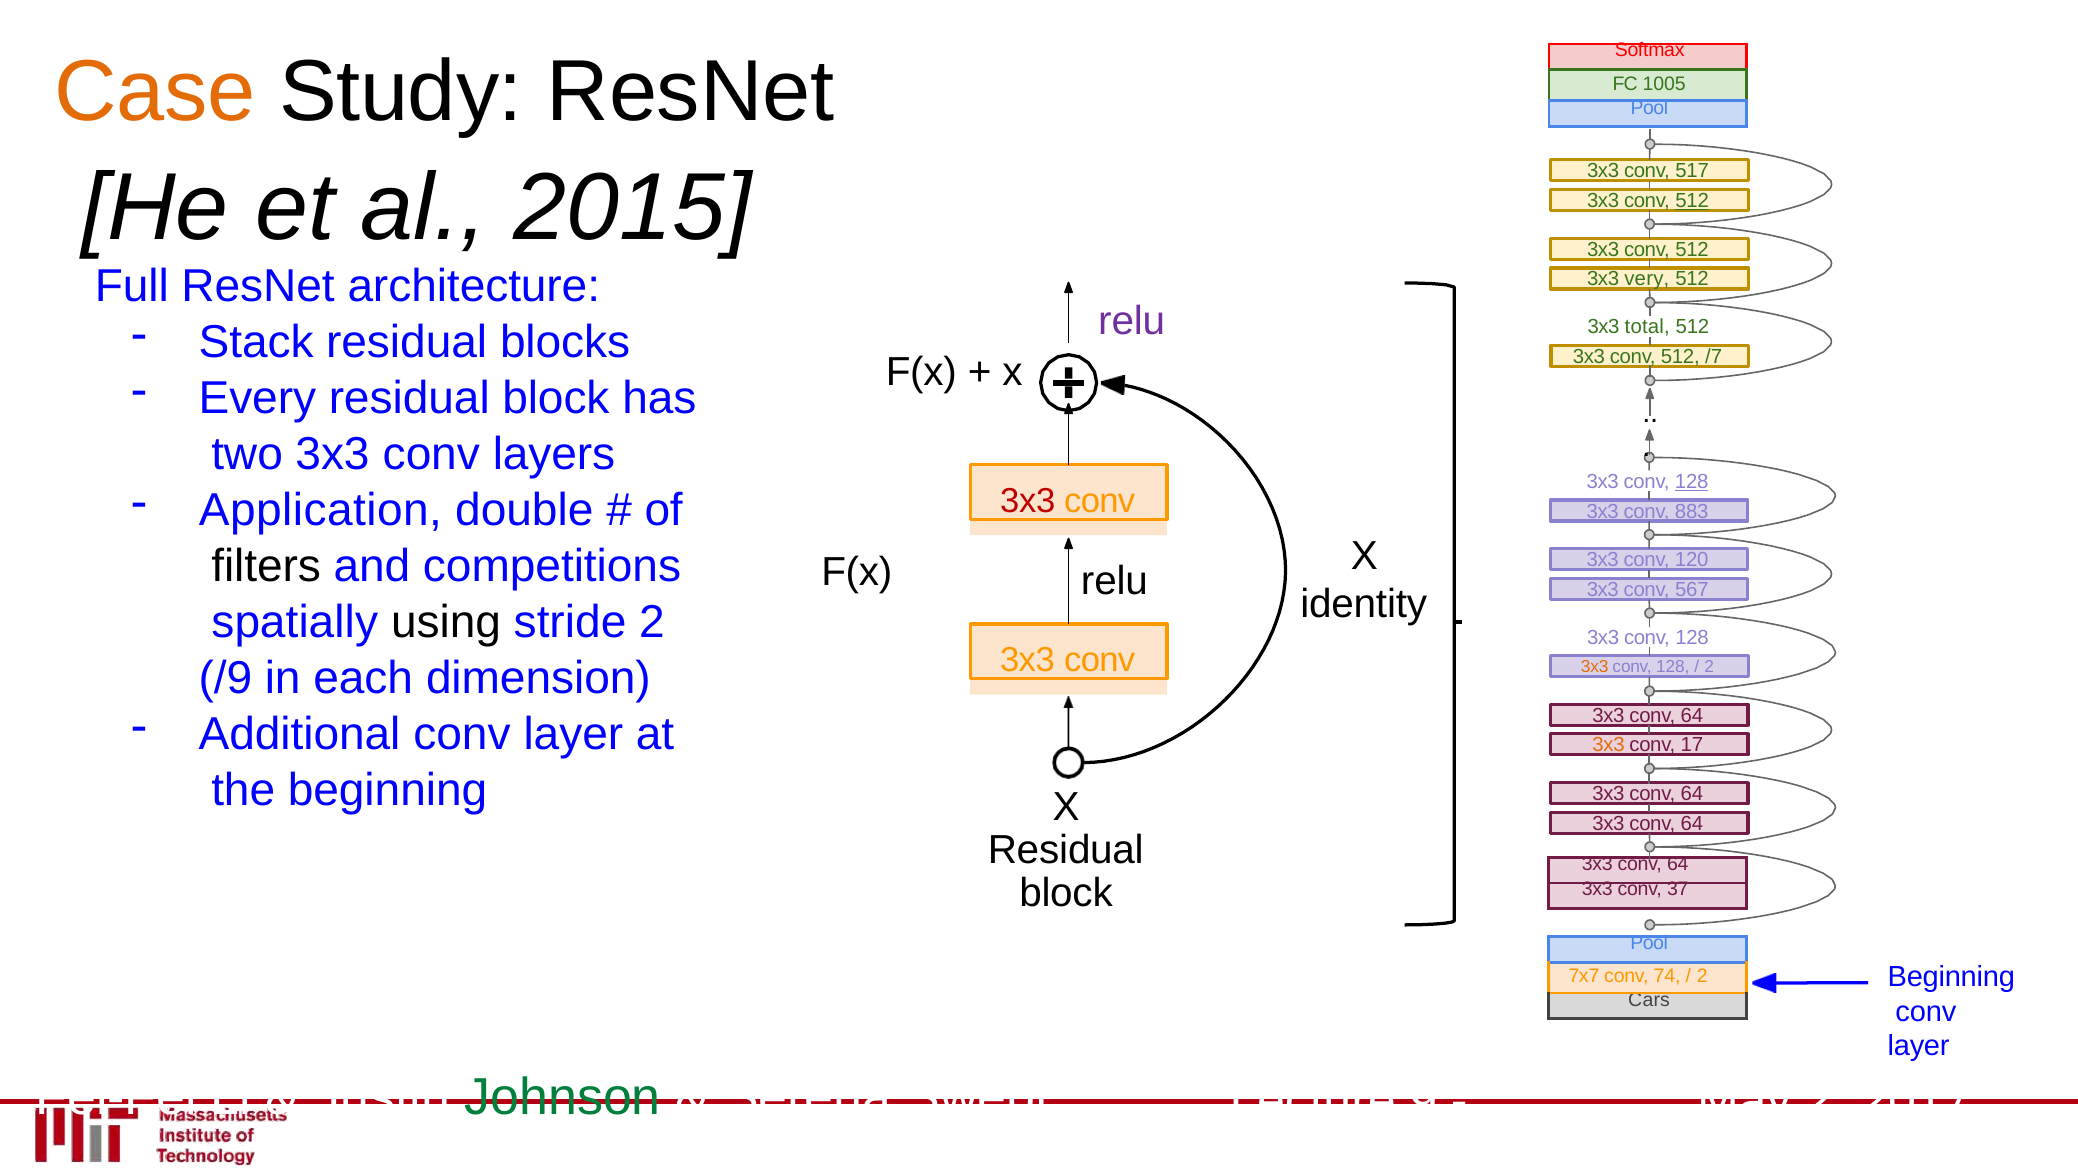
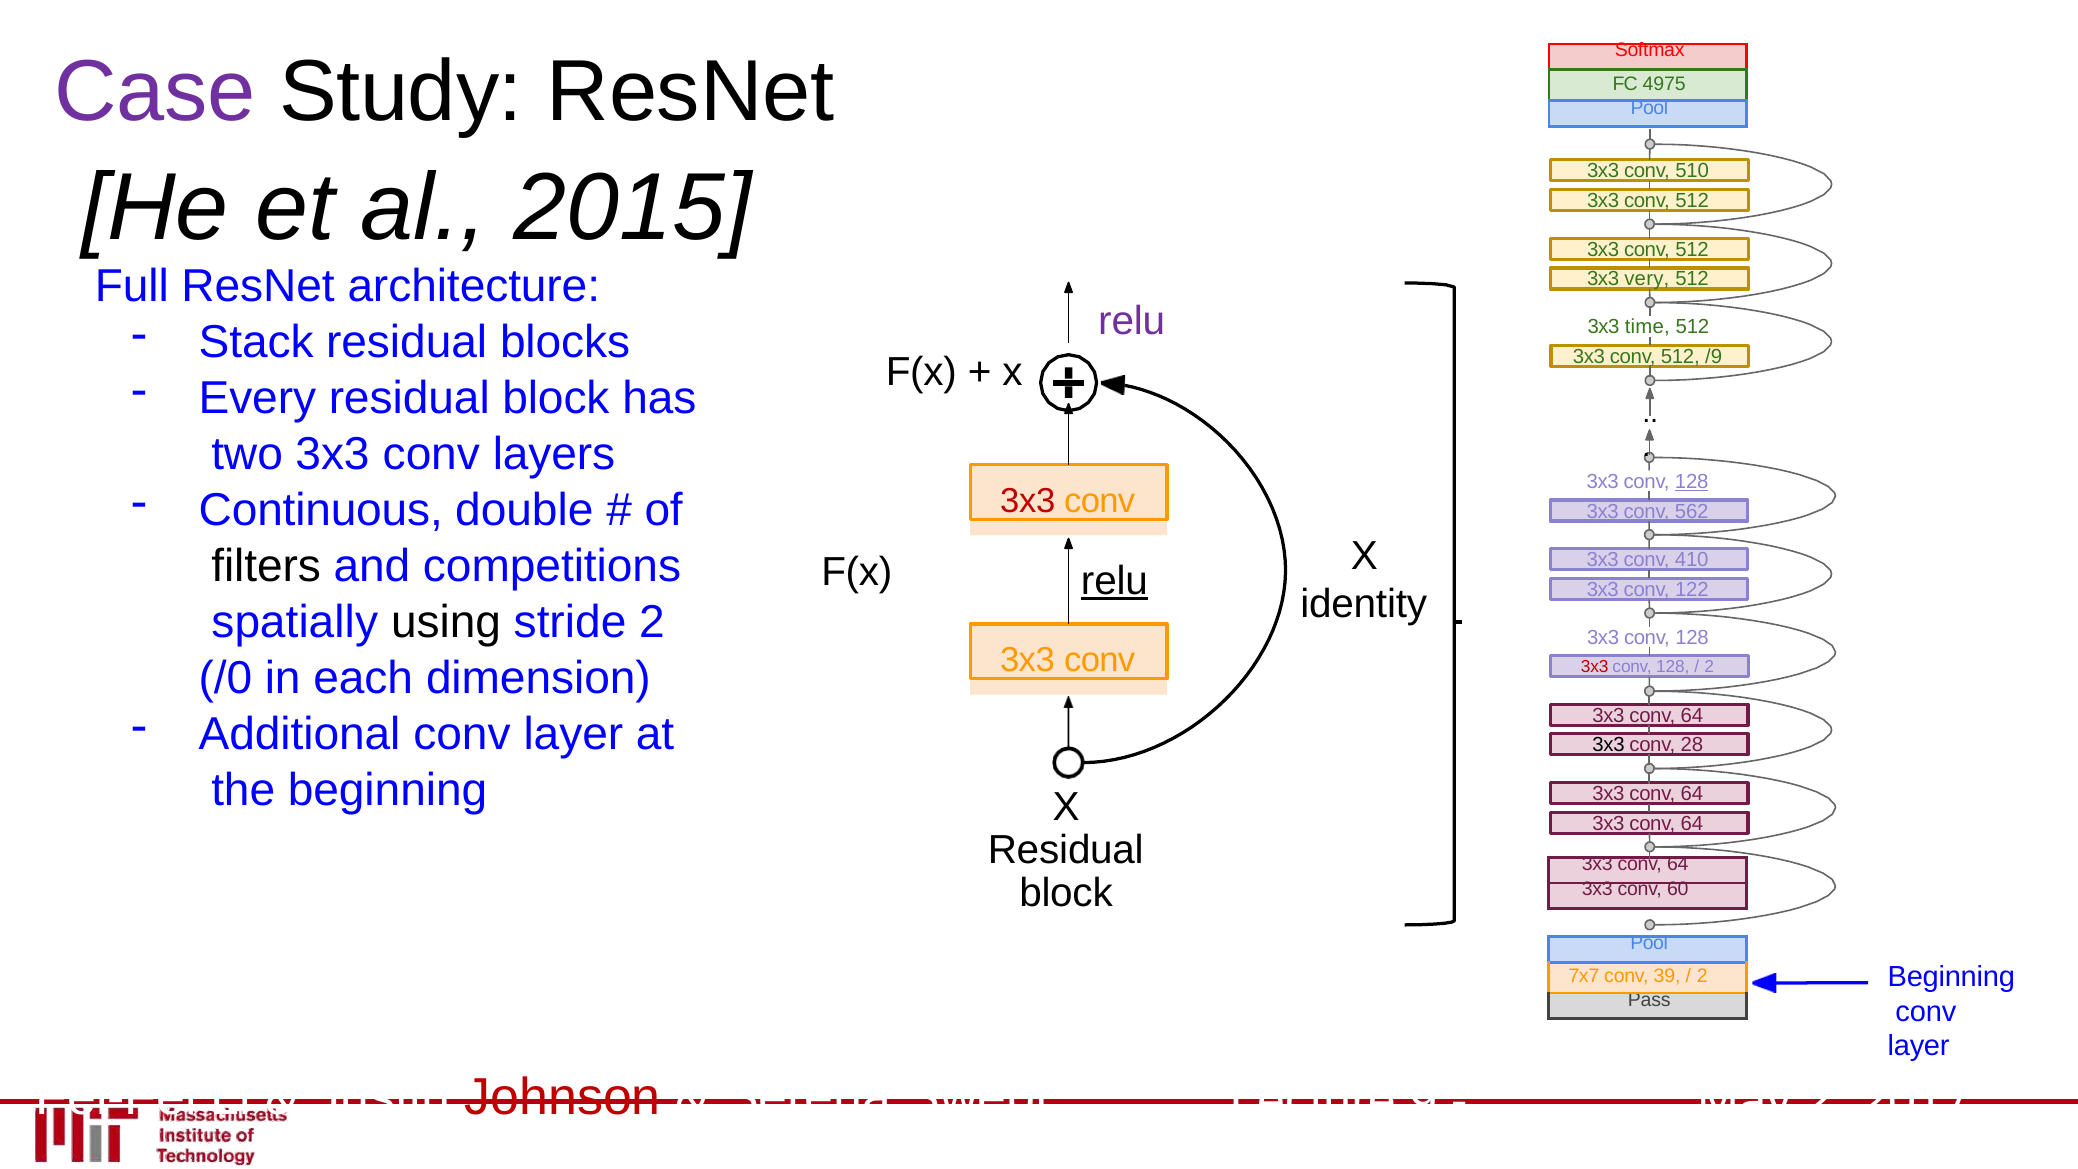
Case colour: orange -> purple (155, 92)
1005: 1005 -> 4975 (1664, 84)
517: 517 -> 510 (1692, 171)
512 underline: present -> none (1692, 201)
total: total -> time (1647, 327)
/7: /7 -> /9 (1714, 357)
Application: Application -> Continuous (321, 511)
883: 883 -> 562 (1692, 511)
120: 120 -> 410 (1692, 560)
relu underline: none -> present (1114, 581)
567: 567 -> 122 (1692, 590)
/9: /9 -> /0 (225, 679)
3x3 colour: orange -> red (1595, 666)
3x3 colour: orange -> black (1609, 745)
17: 17 -> 28 (1692, 745)
37: 37 -> 60 (1678, 889)
74: 74 -> 39 (1667, 976)
Cars: Cars -> Pass (1649, 1000)
Johnson colour: green -> red (563, 1097)
